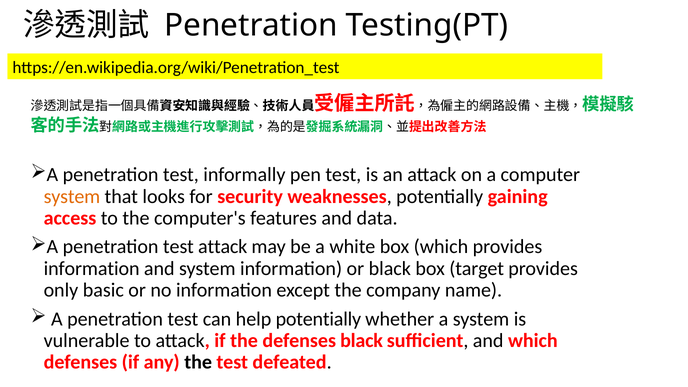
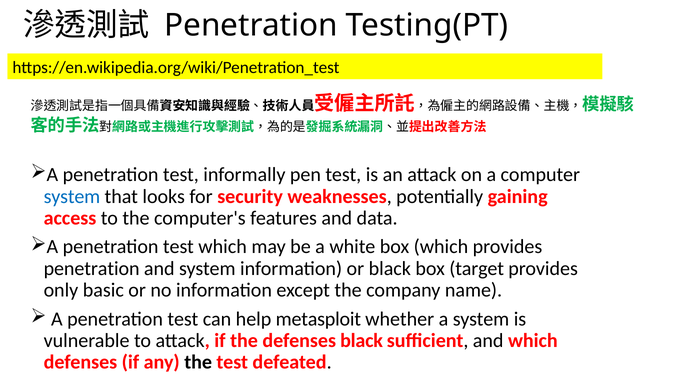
system colour: orange -> blue (72, 196)
test attack: attack -> which (223, 247)
information: information -> penetration (92, 268)
help potentially: potentially -> metasploit (318, 319)
